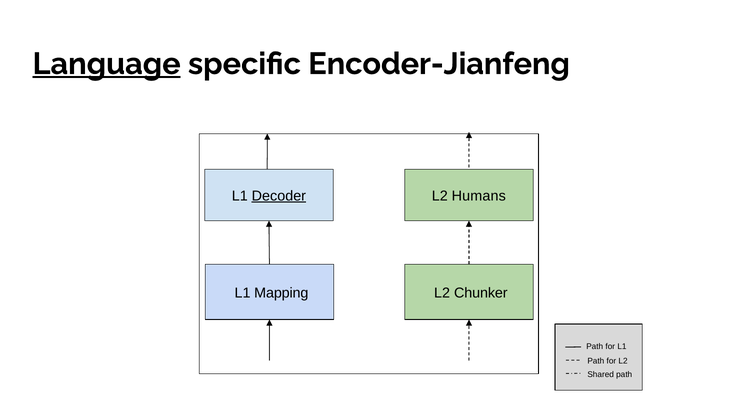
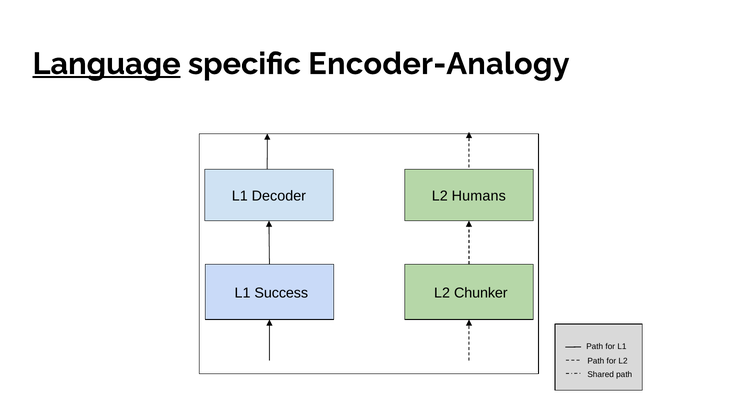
Encoder-Jianfeng: Encoder-Jianfeng -> Encoder-Analogy (439, 64)
Decoder underline: present -> none (279, 196)
Mapping: Mapping -> Success (281, 293)
